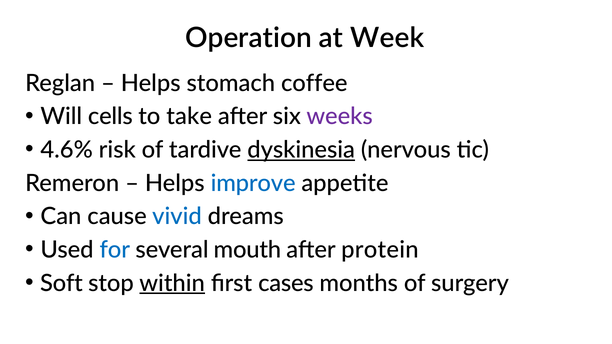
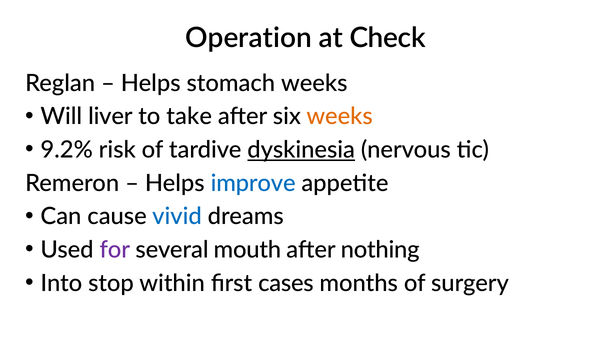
Week: Week -> Check (388, 38)
stomach coffee: coffee -> weeks (314, 83)
cells: cells -> liver (110, 117)
weeks colour: purple -> orange (340, 117)
4.6%: 4.6% -> 9.2% (67, 150)
for colour: blue -> purple (115, 250)
protein: protein -> nothing (380, 250)
Soft: Soft -> Into (61, 283)
within underline: present -> none (172, 283)
